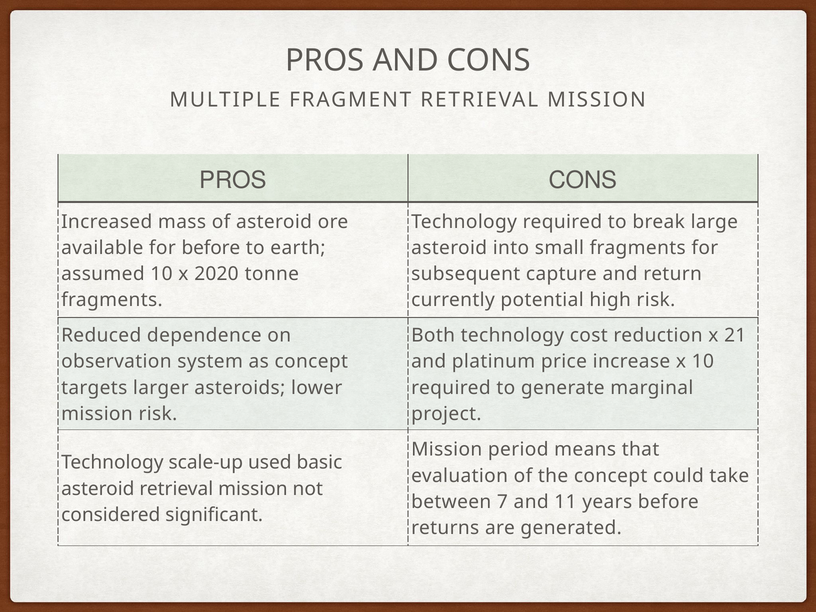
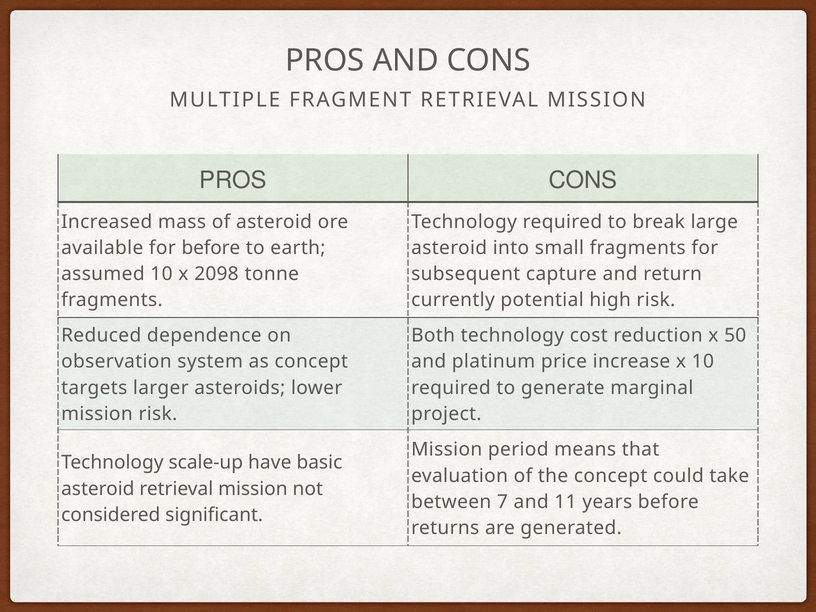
2020: 2020 -> 2098 (216, 274)
21: 21 -> 50 (735, 335)
used: used -> have (270, 463)
